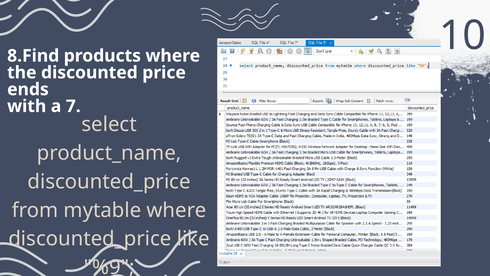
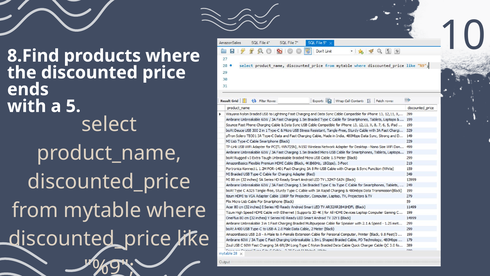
7: 7 -> 5 (73, 106)
